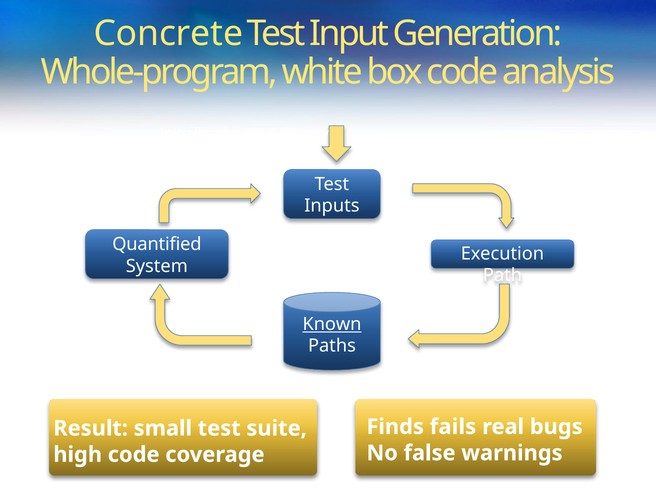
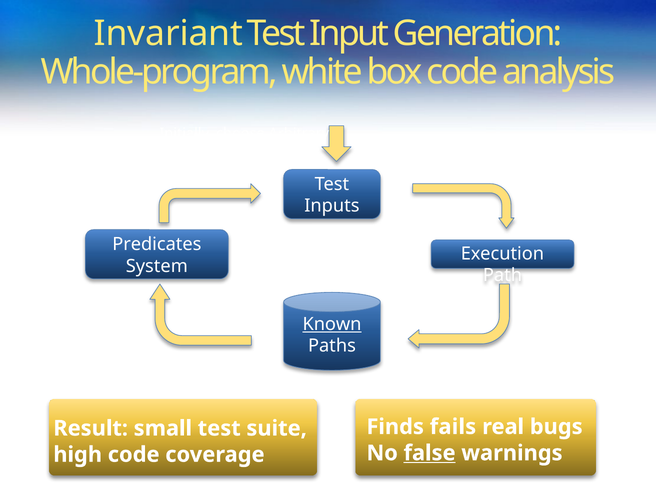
Concrete: Concrete -> Invariant (168, 34)
Quantified: Quantified -> Predicates (157, 244)
false underline: none -> present (430, 453)
